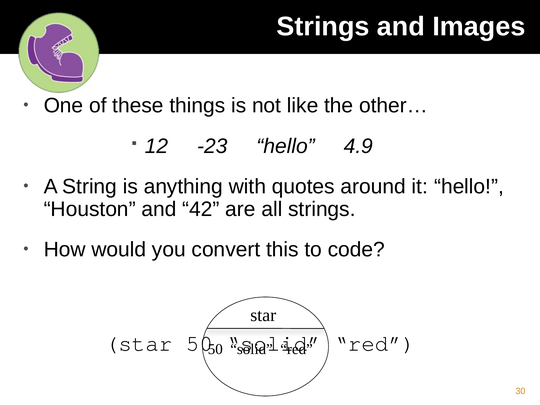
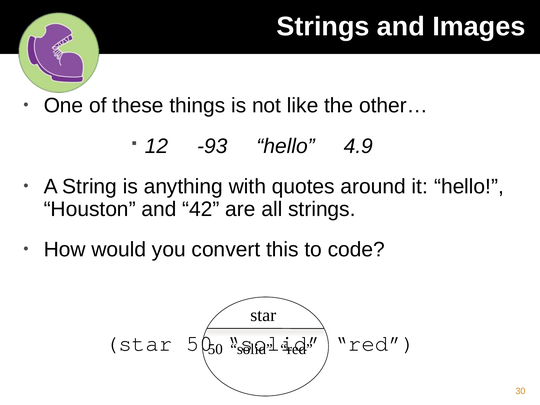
-23: -23 -> -93 (212, 146)
